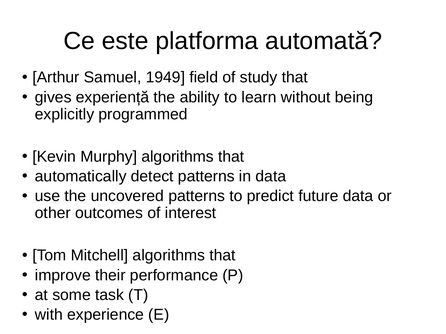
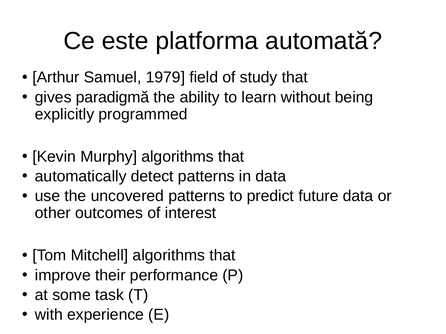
1949: 1949 -> 1979 (165, 78)
experiență: experiență -> paradigmă (113, 97)
